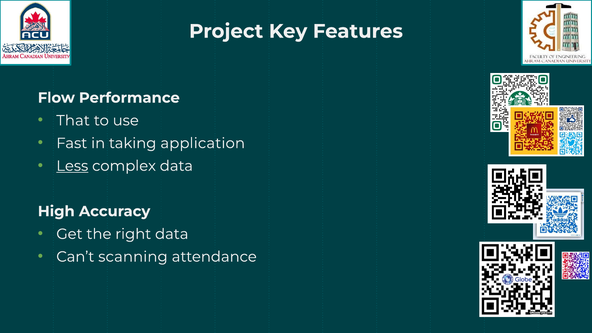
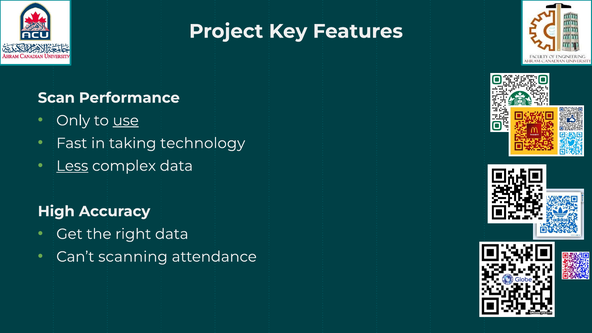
Flow: Flow -> Scan (56, 98)
That: That -> Only (73, 121)
use underline: none -> present (126, 121)
application: application -> technology (203, 143)
